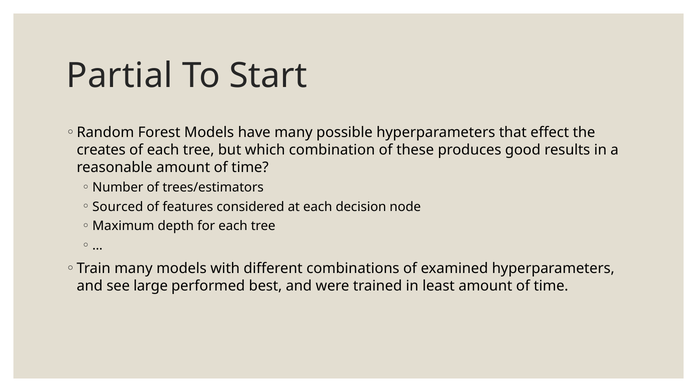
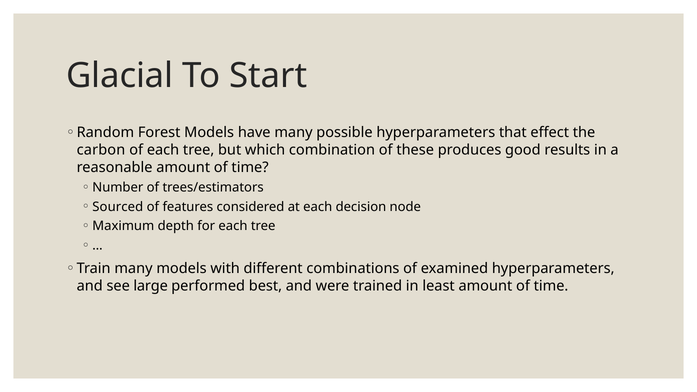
Partial: Partial -> Glacial (120, 76)
creates: creates -> carbon (101, 150)
